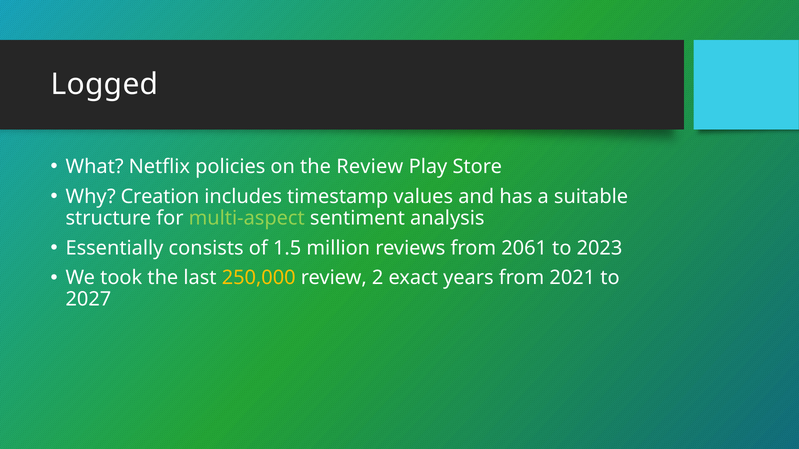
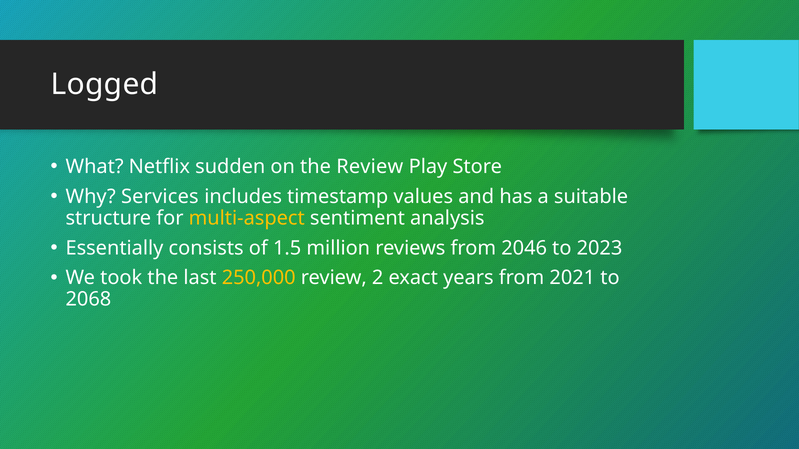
policies: policies -> sudden (230, 167)
Creation: Creation -> Services (160, 197)
multi-aspect colour: light green -> yellow (247, 218)
2061: 2061 -> 2046 (524, 248)
2027: 2027 -> 2068 (88, 300)
